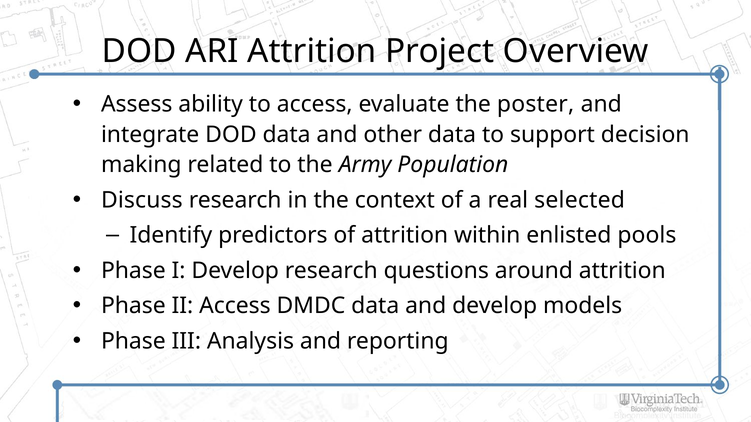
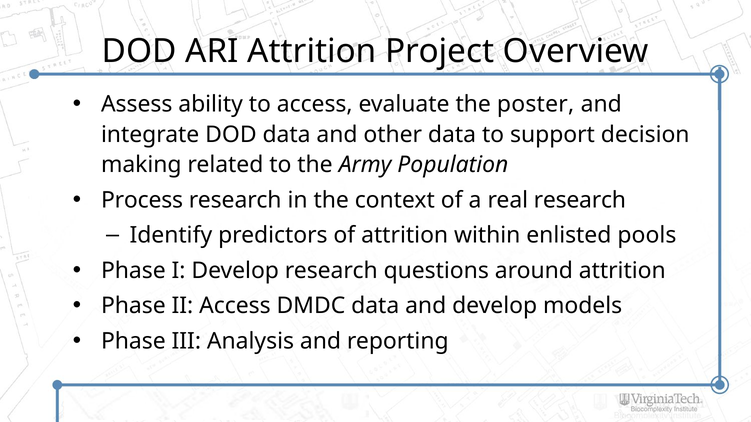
Discuss: Discuss -> Process (142, 200)
real selected: selected -> research (580, 200)
